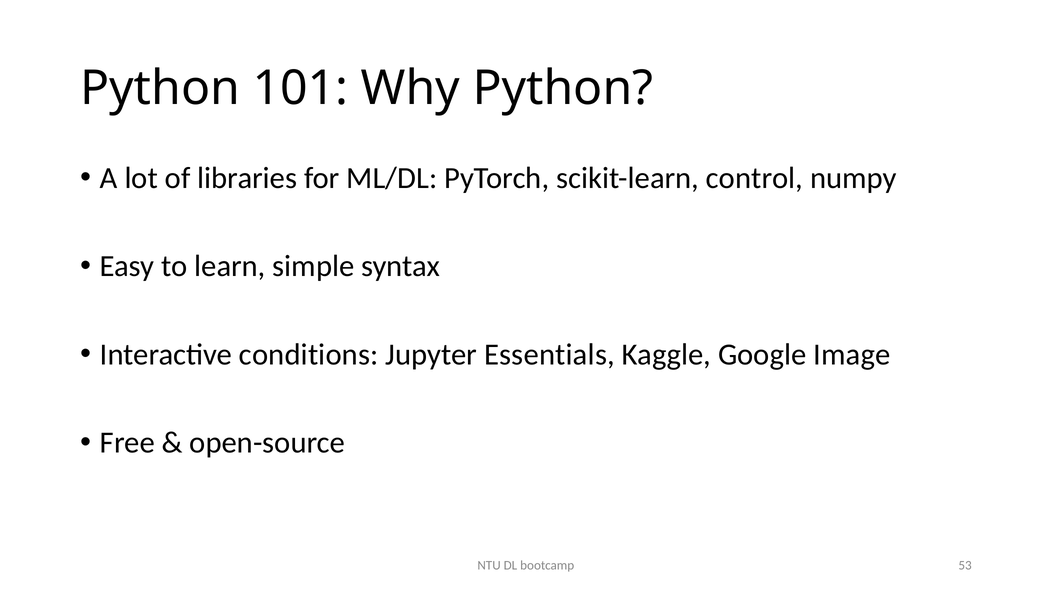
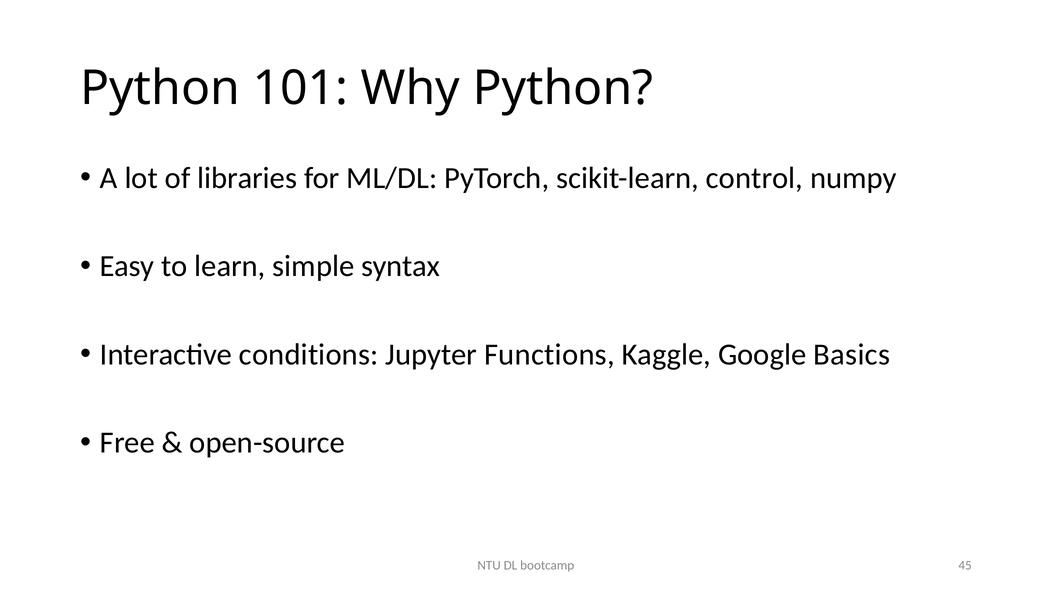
Essentials: Essentials -> Functions (549, 354)
Image: Image -> Basics (852, 354)
53: 53 -> 45 (965, 565)
